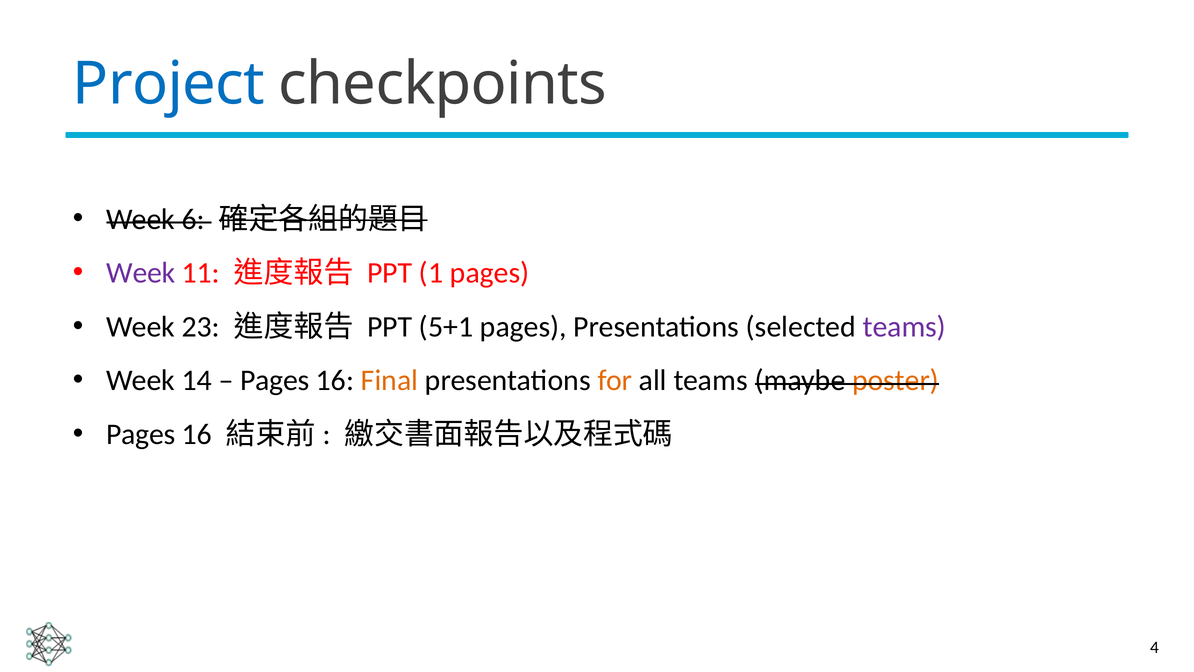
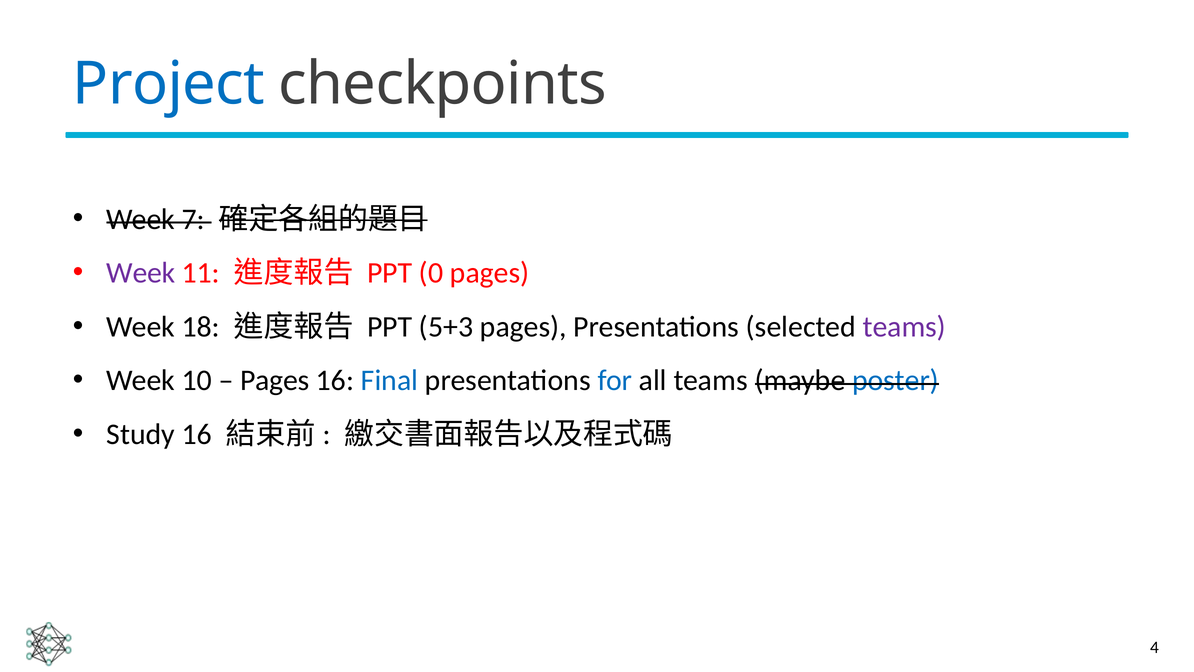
6: 6 -> 7 (193, 219)
1: 1 -> 0 (431, 273)
23: 23 -> 18 (201, 327)
5+1: 5+1 -> 5+3 (446, 327)
14: 14 -> 10 (197, 380)
Final colour: orange -> blue (389, 380)
for colour: orange -> blue (615, 380)
poster colour: orange -> blue (896, 380)
Pages: Pages -> Study (141, 434)
